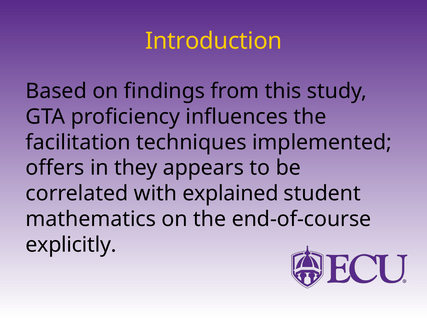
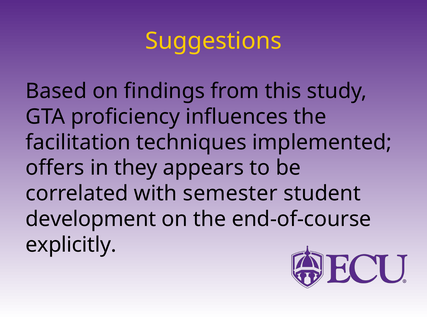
Introduction: Introduction -> Suggestions (213, 41)
explained: explained -> semester (230, 194)
mathematics: mathematics -> development (91, 219)
